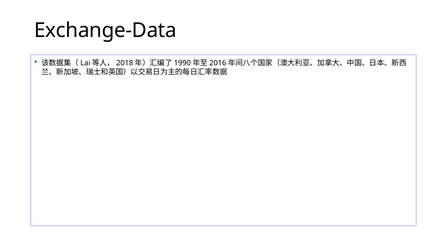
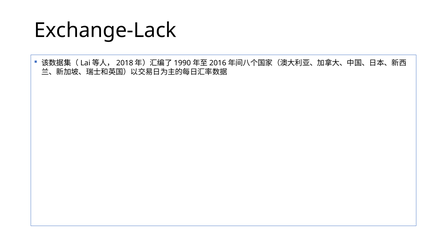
Exchange-Data: Exchange-Data -> Exchange-Lack (105, 30)
